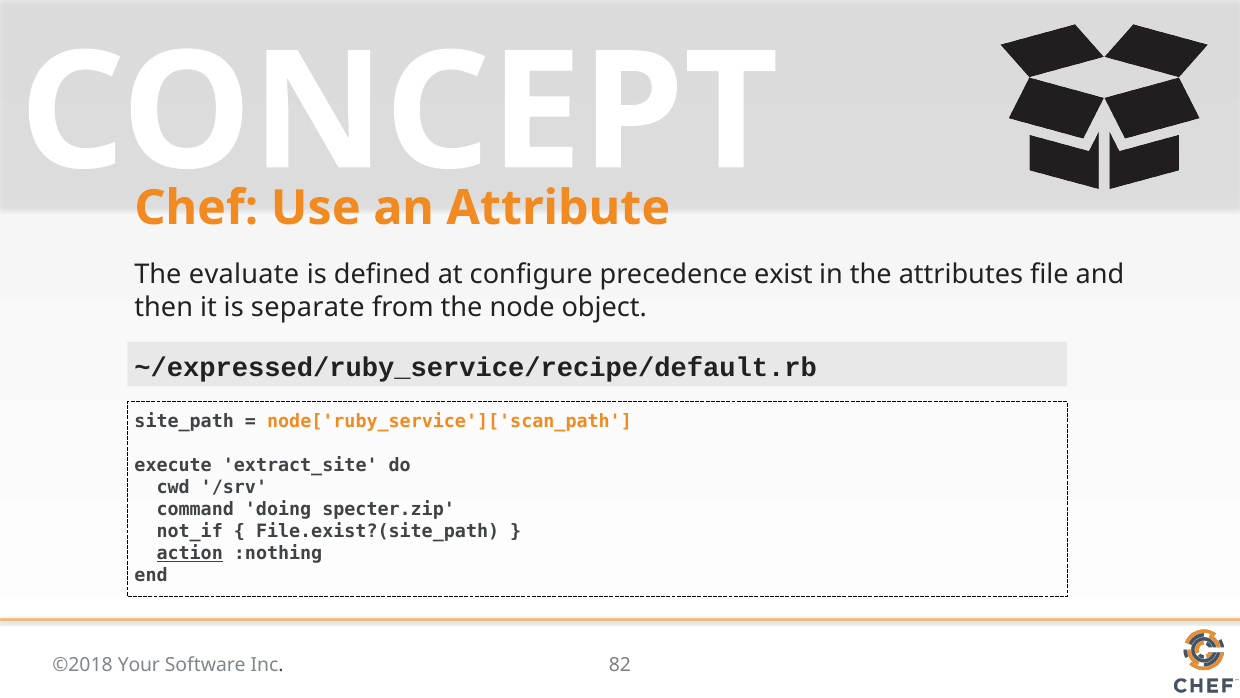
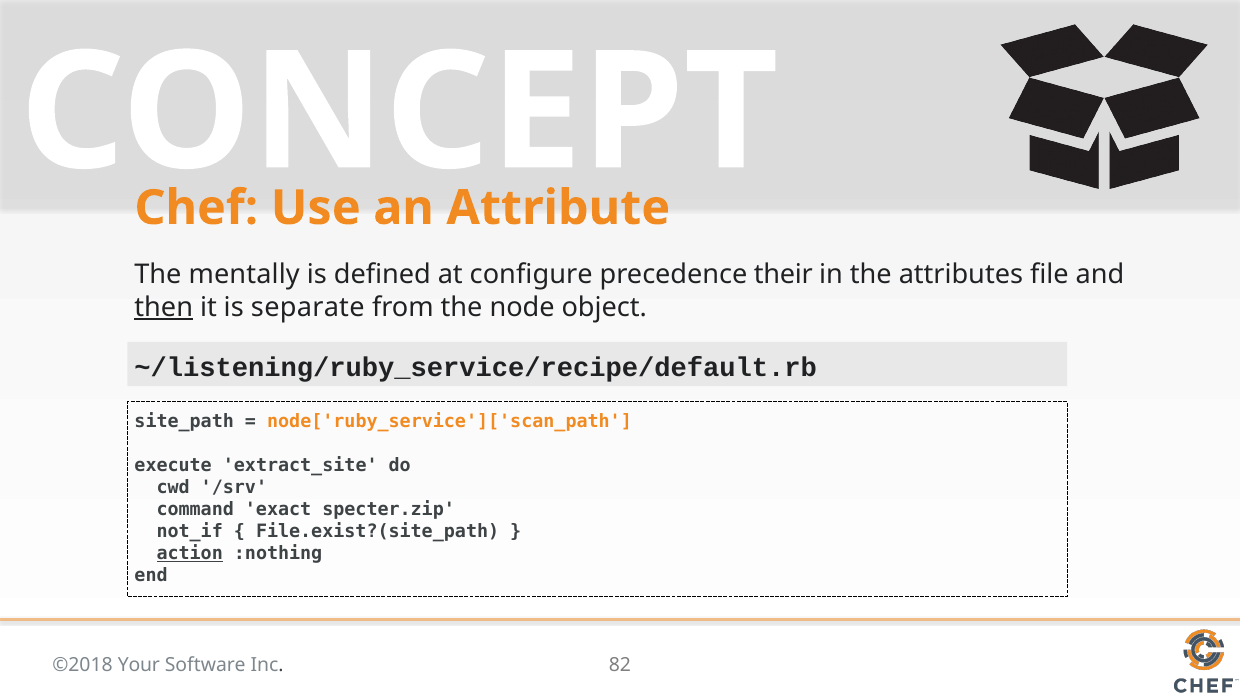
evaluate: evaluate -> mentally (244, 275)
exist: exist -> their (783, 275)
then underline: none -> present (164, 307)
~/expressed/ruby_service/recipe/default.rb: ~/expressed/ruby_service/recipe/default.rb -> ~/listening/ruby_service/recipe/default.rb (476, 367)
doing: doing -> exact (278, 509)
